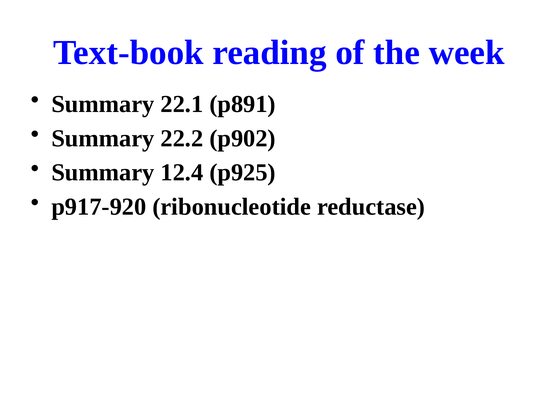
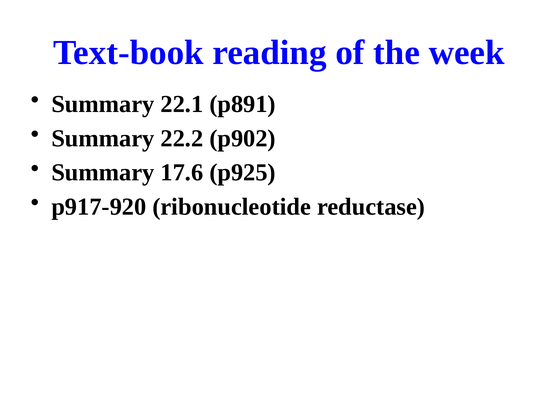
12.4: 12.4 -> 17.6 (182, 172)
